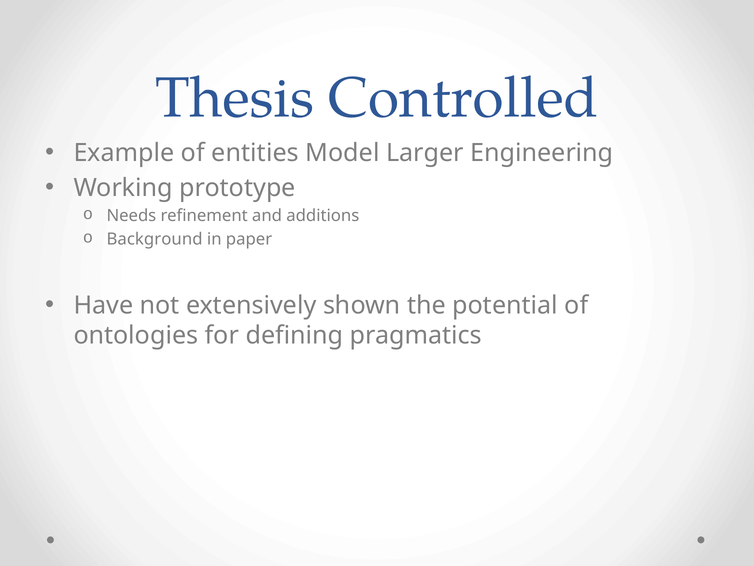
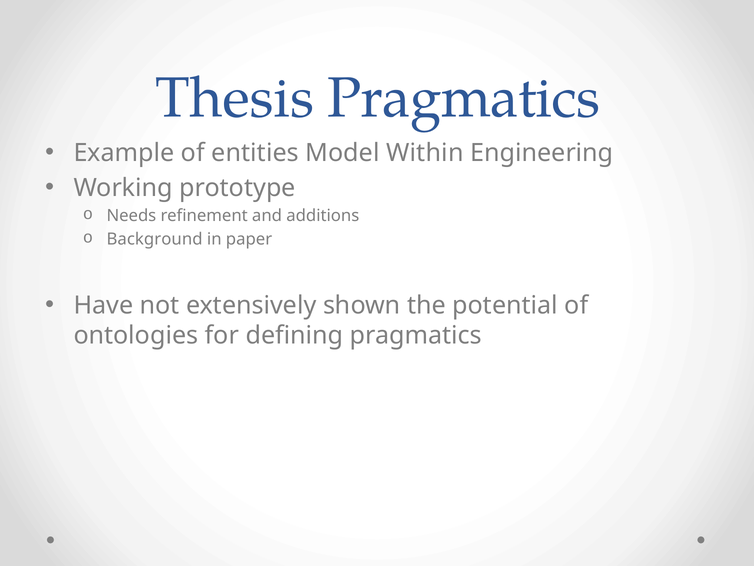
Thesis Controlled: Controlled -> Pragmatics (464, 98)
Larger: Larger -> Within (425, 153)
